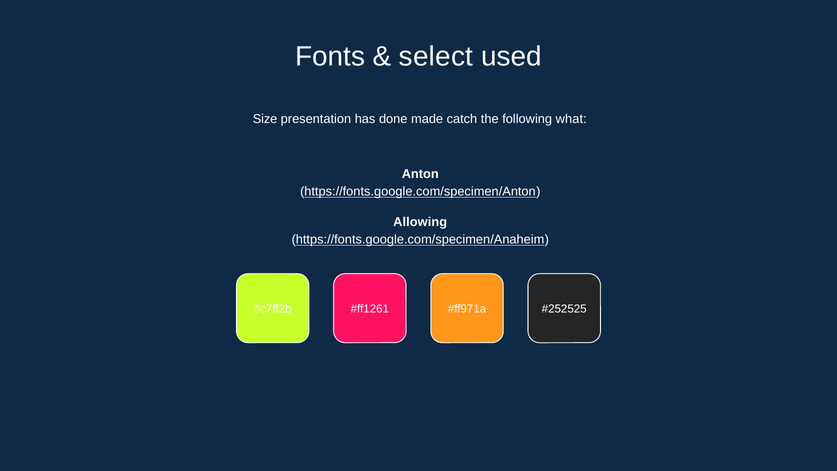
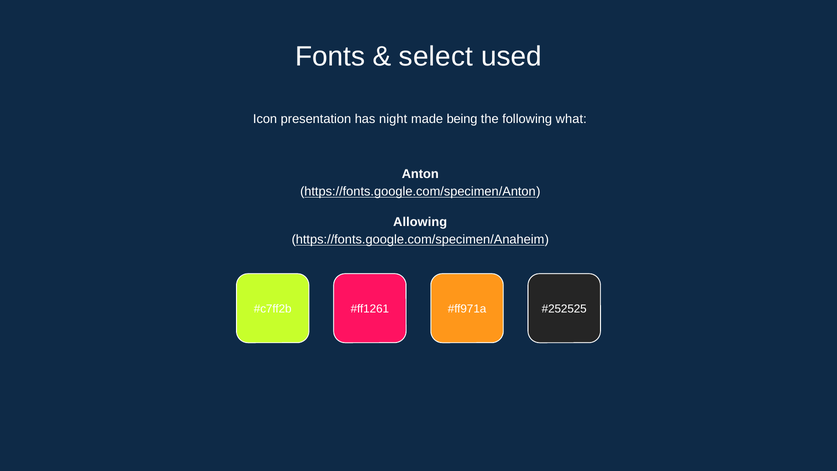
Size: Size -> Icon (265, 119)
done: done -> night (393, 119)
catch: catch -> being (462, 119)
